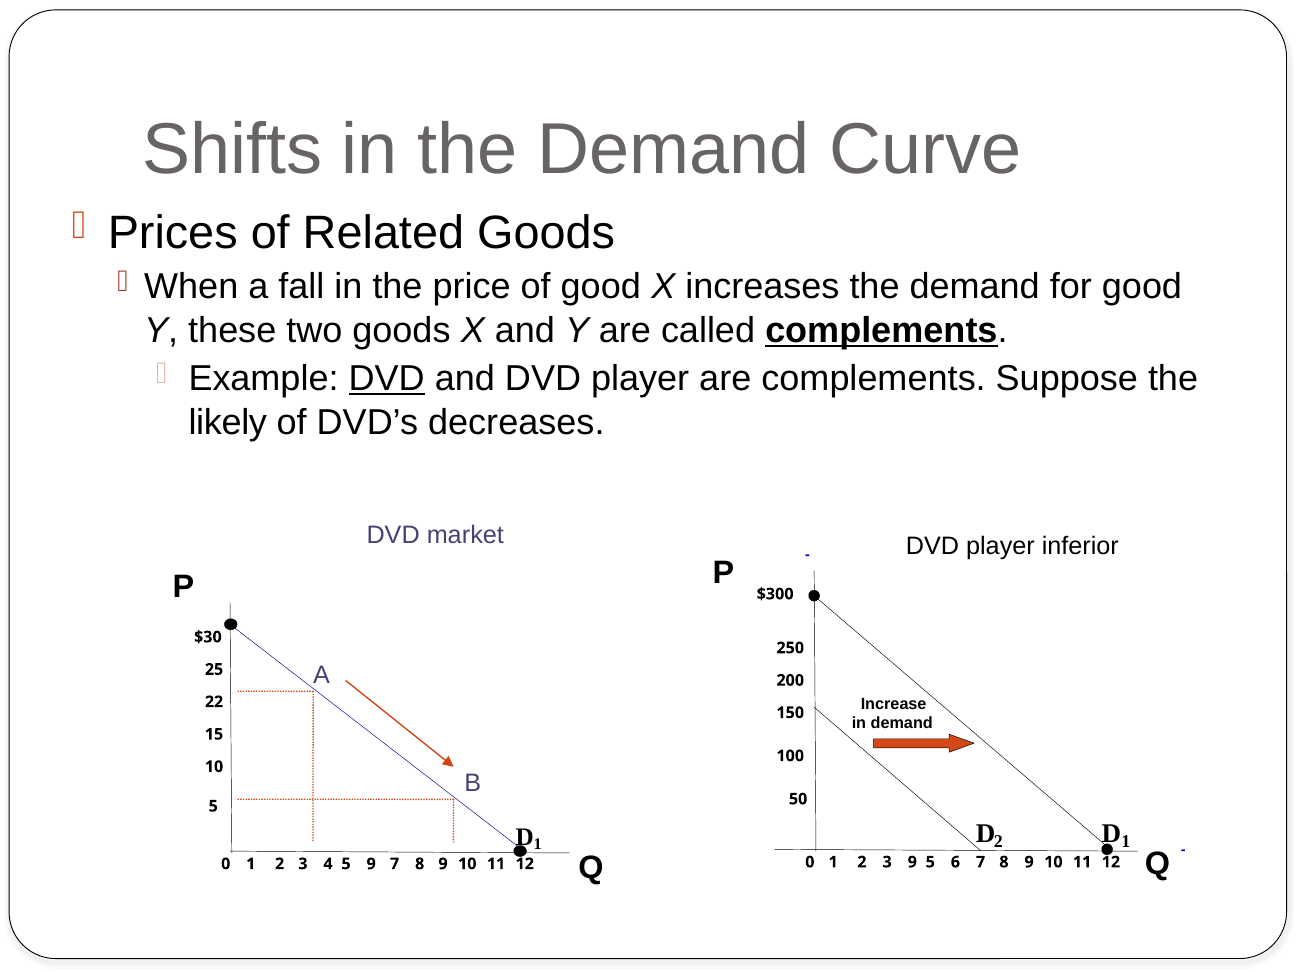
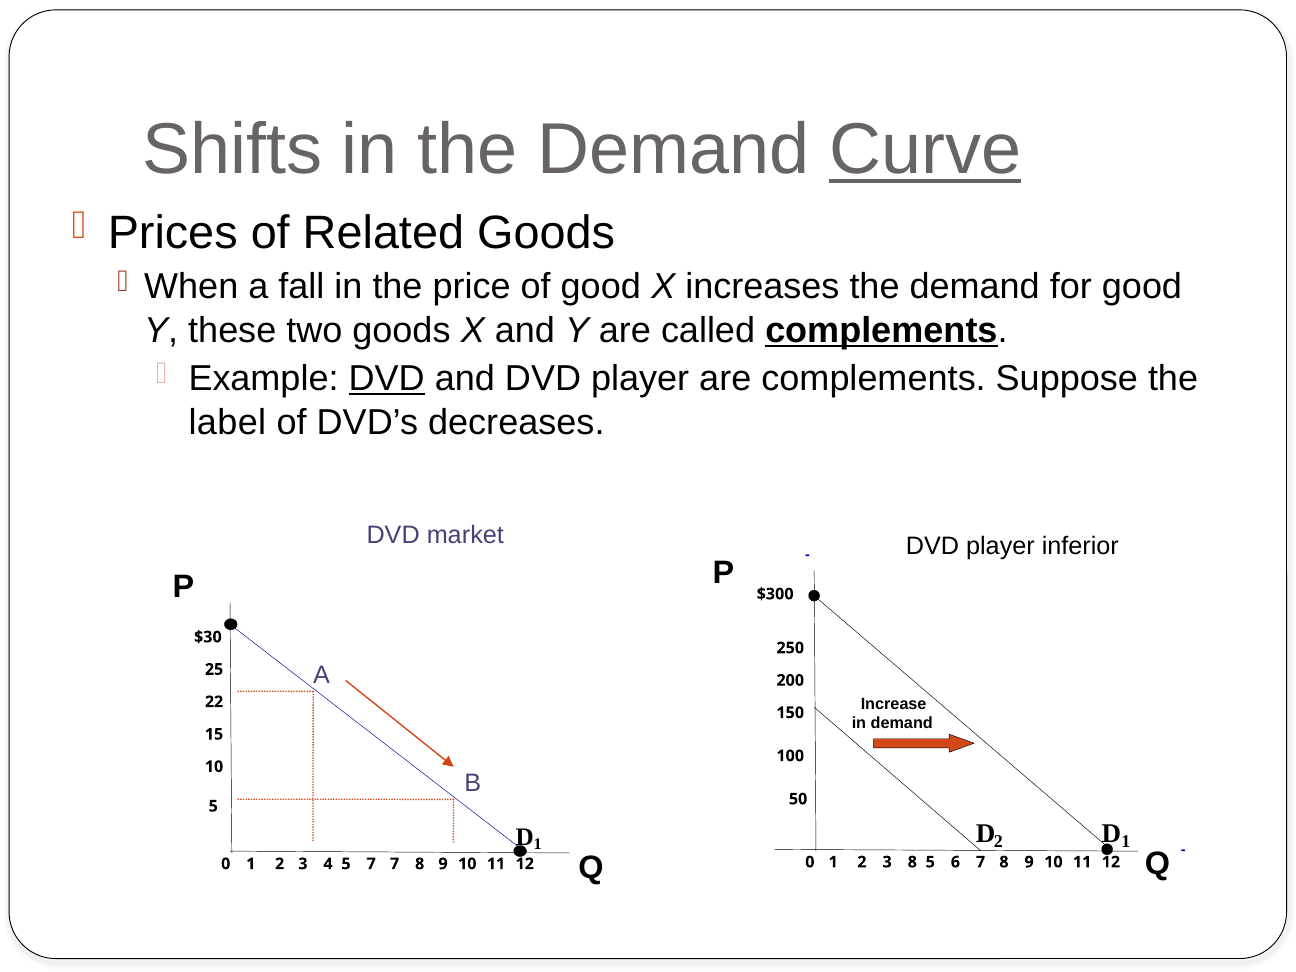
Curve underline: none -> present (925, 150)
likely: likely -> label (227, 422)
3 9: 9 -> 8 (912, 862)
5 9: 9 -> 7 (371, 864)
